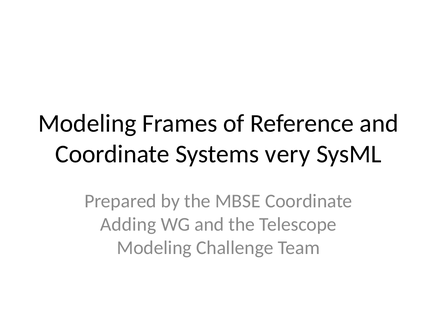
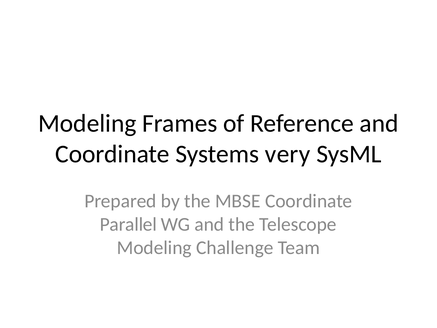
Adding: Adding -> Parallel (128, 224)
